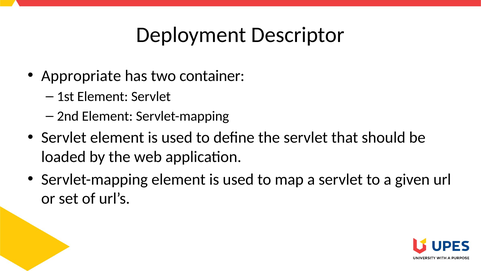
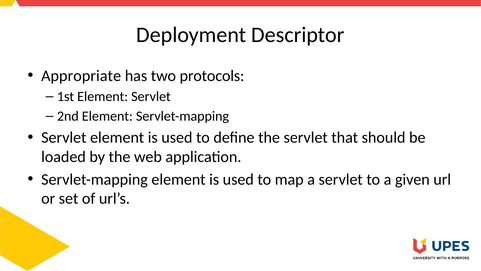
container: container -> protocols (212, 76)
